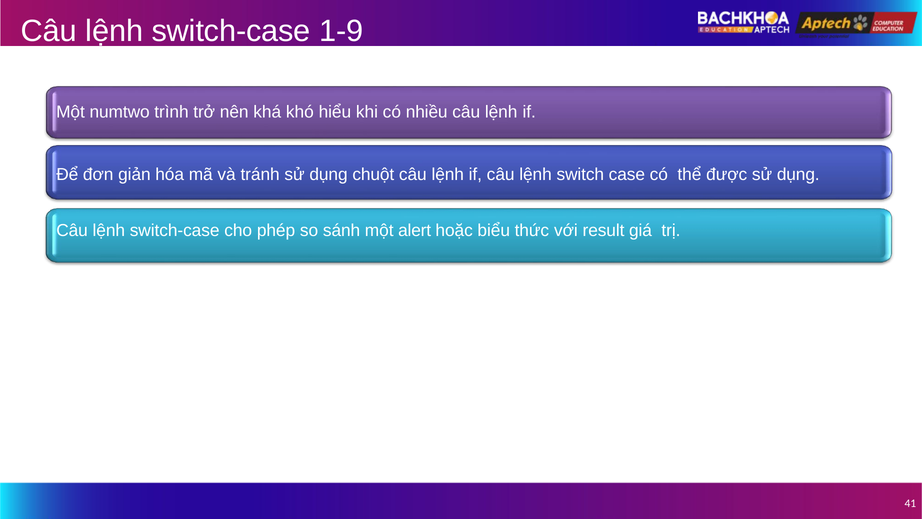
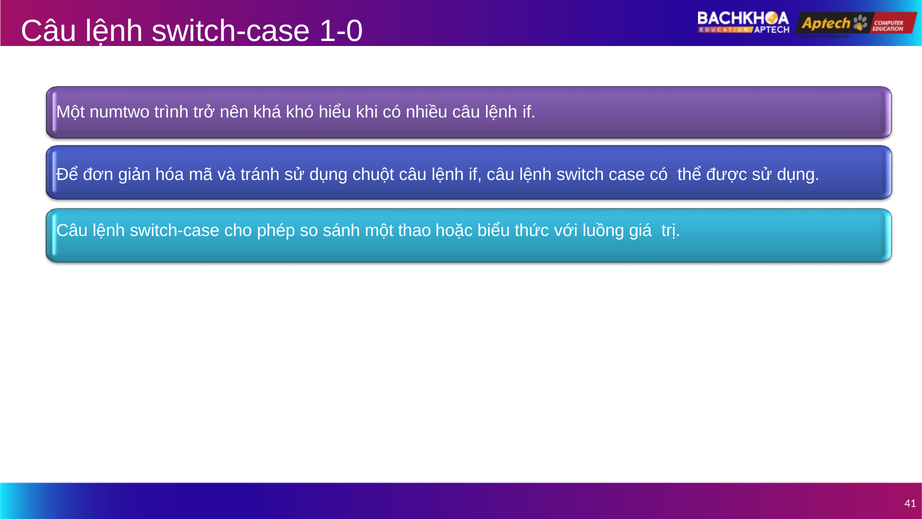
1-9: 1-9 -> 1-0 (341, 31)
alert: alert -> thao (415, 231)
result: result -> luồng (604, 231)
